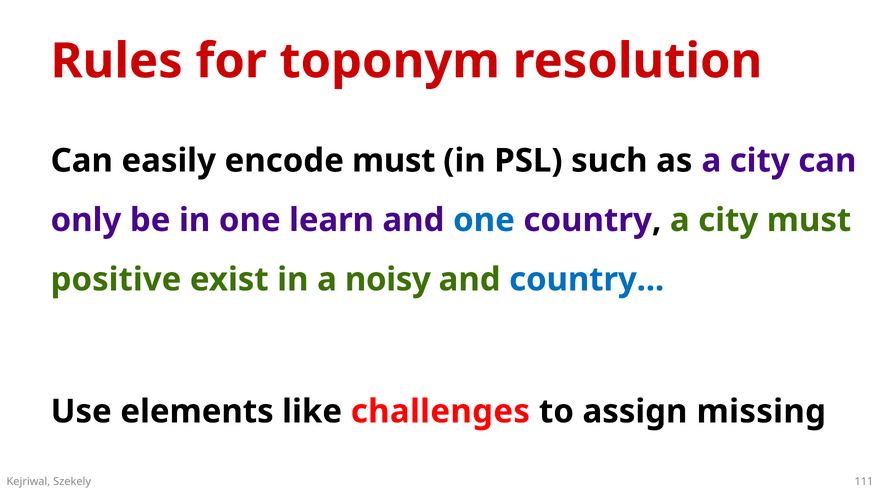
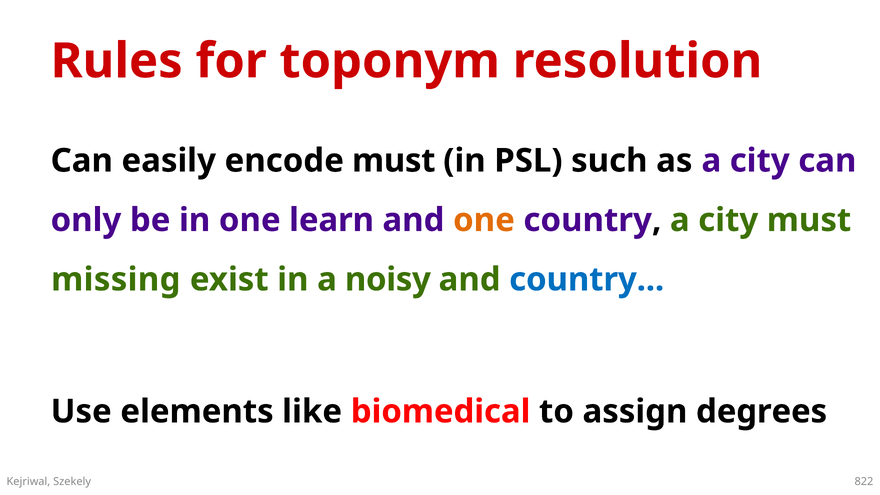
one colour: blue -> orange (484, 220)
positive: positive -> missing (116, 280)
challenges: challenges -> biomedical (441, 412)
missing: missing -> degrees (762, 412)
111: 111 -> 822 (864, 482)
